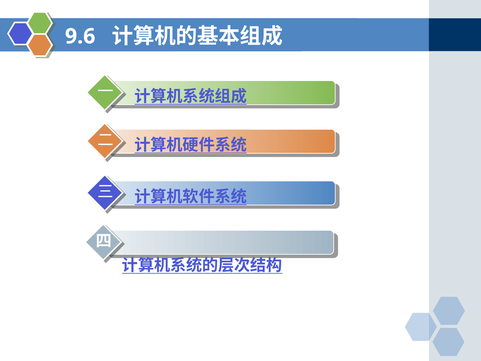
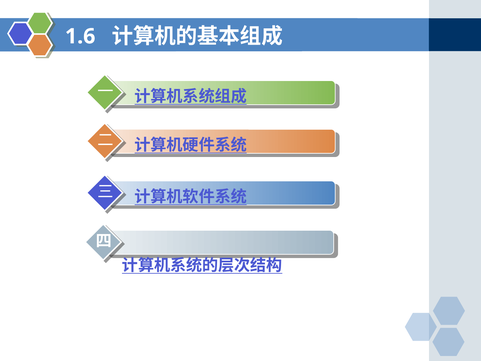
9.6: 9.6 -> 1.6 (80, 36)
